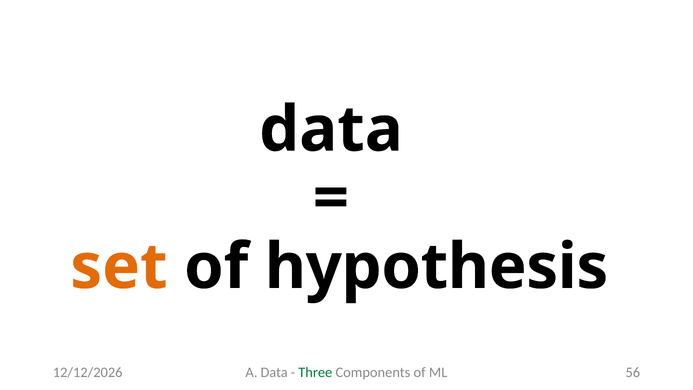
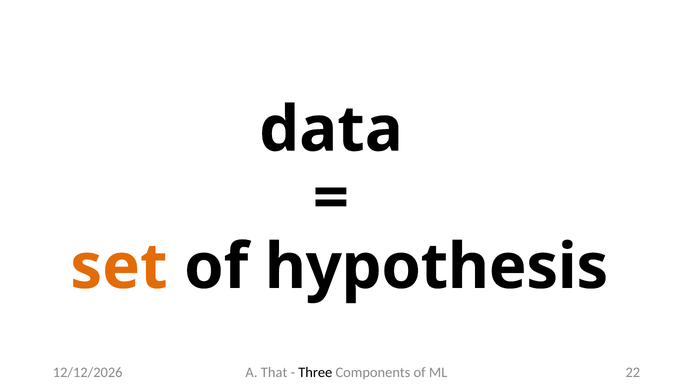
A Data: Data -> That (274, 372)
Three colour: green -> black (315, 372)
56: 56 -> 22 (633, 372)
